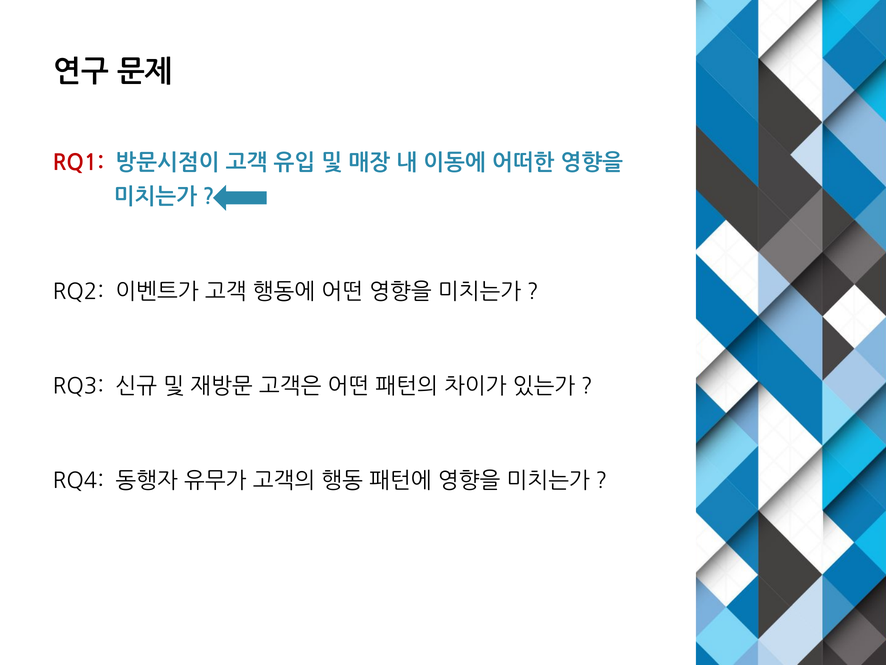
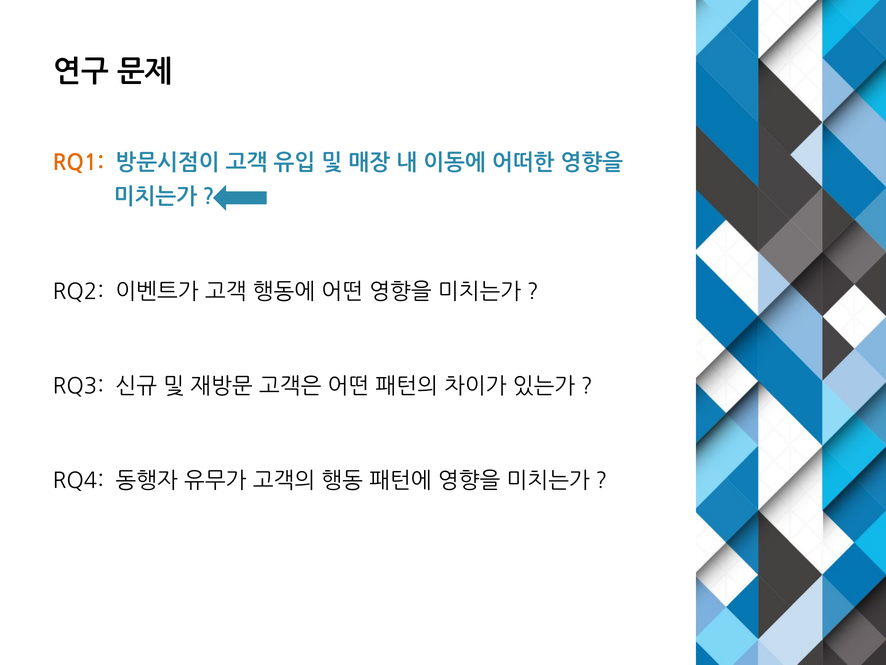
RQ1 colour: red -> orange (78, 163)
